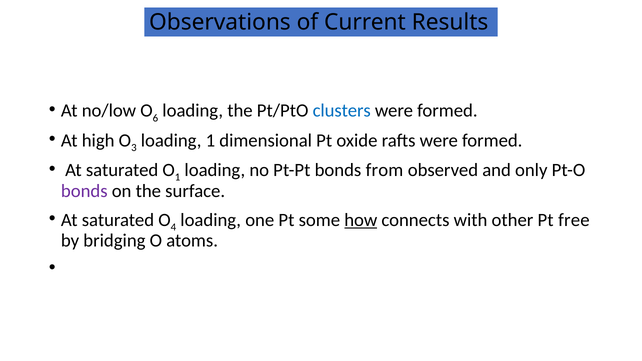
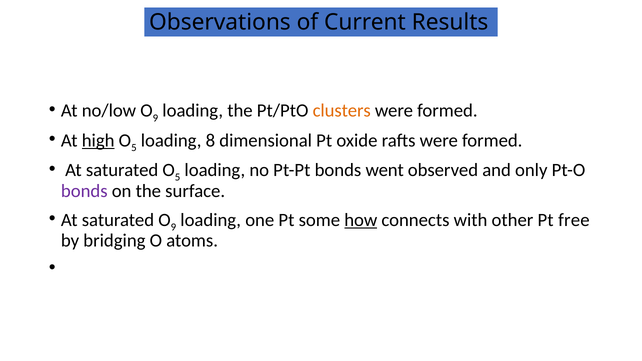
no/low O 6: 6 -> 9 (155, 118)
clusters colour: blue -> orange (342, 111)
high underline: none -> present (98, 140)
3: 3 -> 5 (134, 148)
loading 1: 1 -> 8 (210, 140)
saturated O 1: 1 -> 5 (178, 177)
from: from -> went (385, 170)
saturated O 4: 4 -> 9 (173, 227)
